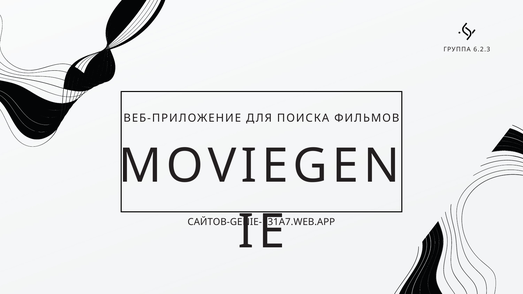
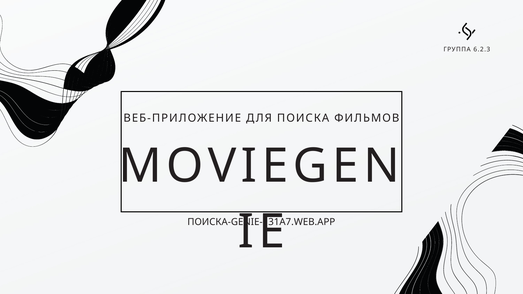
САЙТОВ-GENIE-131A7.WEB.APP: САЙТОВ-GENIE-131A7.WEB.APP -> ПОИСКА-GENIE-131A7.WEB.APP (261, 222)
